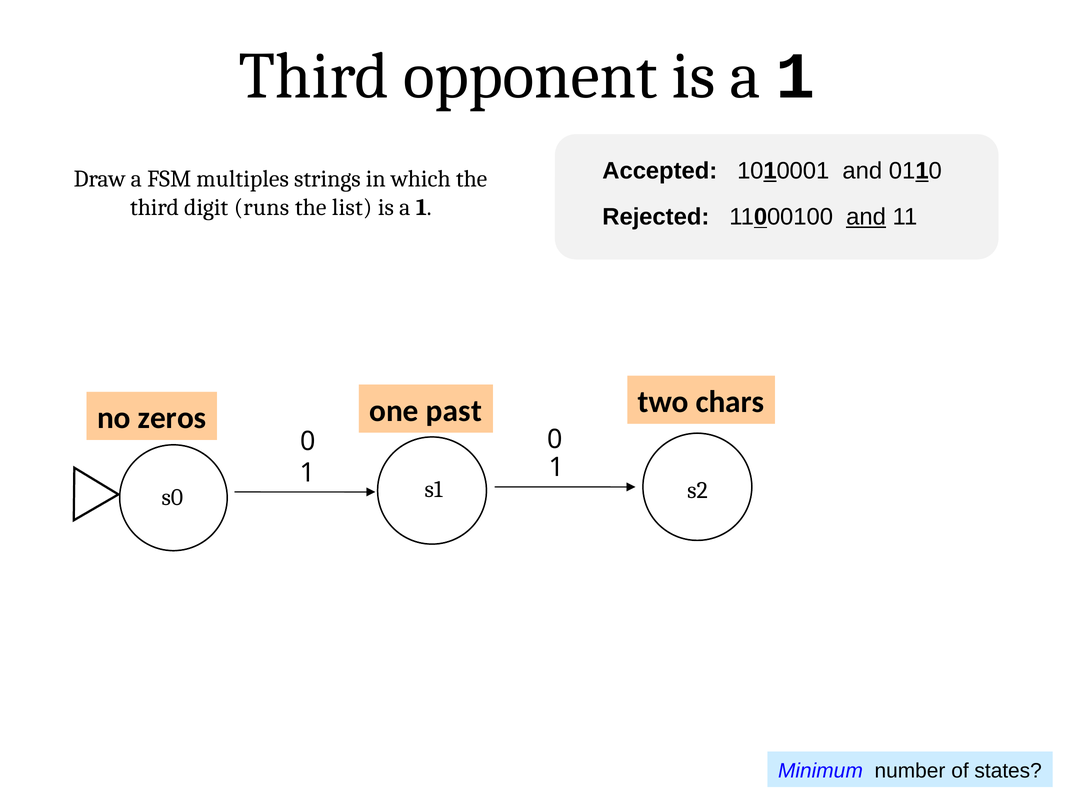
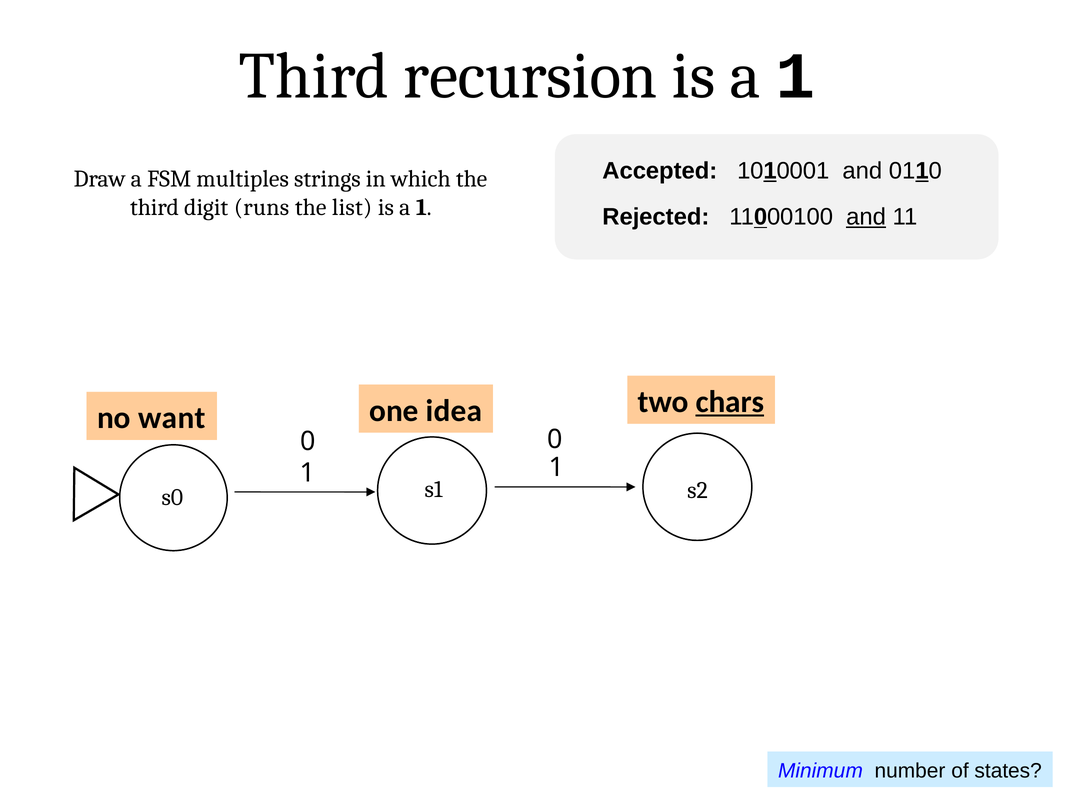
opponent: opponent -> recursion (530, 76)
zeros: zeros -> want (172, 418)
past: past -> idea (454, 411)
chars underline: none -> present (730, 402)
